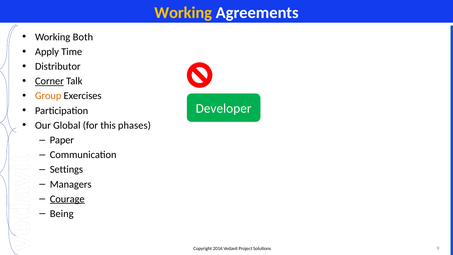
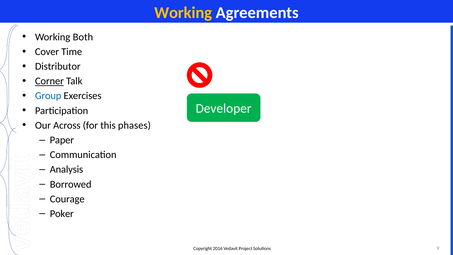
Apply: Apply -> Cover (47, 52)
Group colour: orange -> blue (48, 96)
Global: Global -> Across (67, 125)
Settings: Settings -> Analysis (66, 169)
Managers: Managers -> Borrowed (71, 184)
Courage underline: present -> none (67, 199)
Being: Being -> Poker (62, 214)
